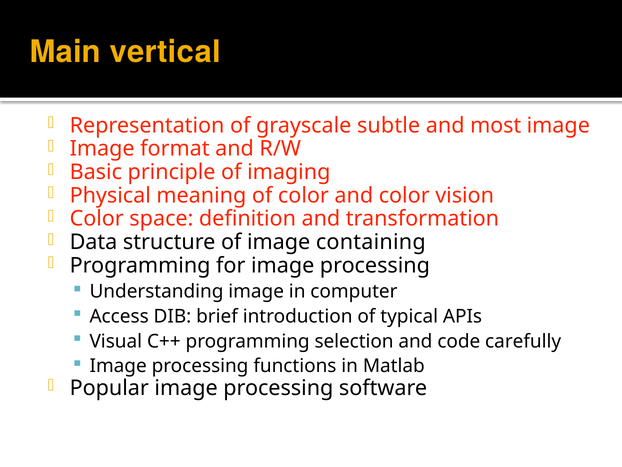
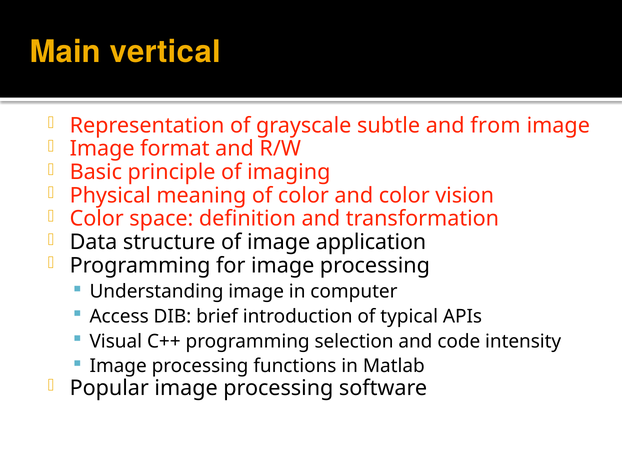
most: most -> from (495, 125)
containing: containing -> application (371, 242)
carefully: carefully -> intensity (523, 341)
